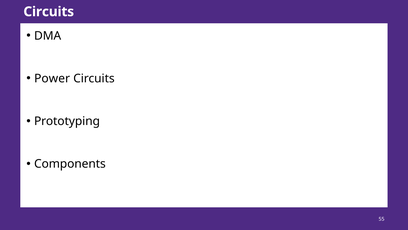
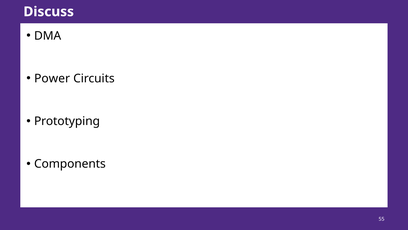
Circuits: Circuits -> Discuss (49, 12)
